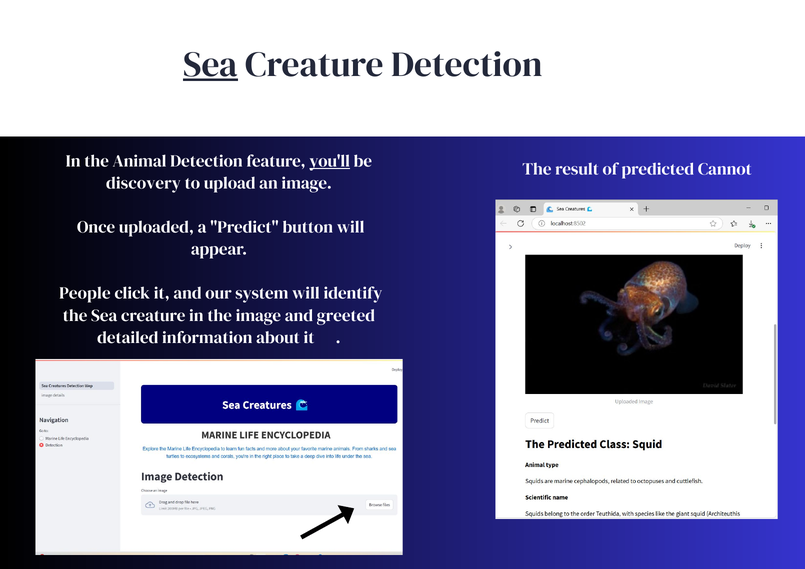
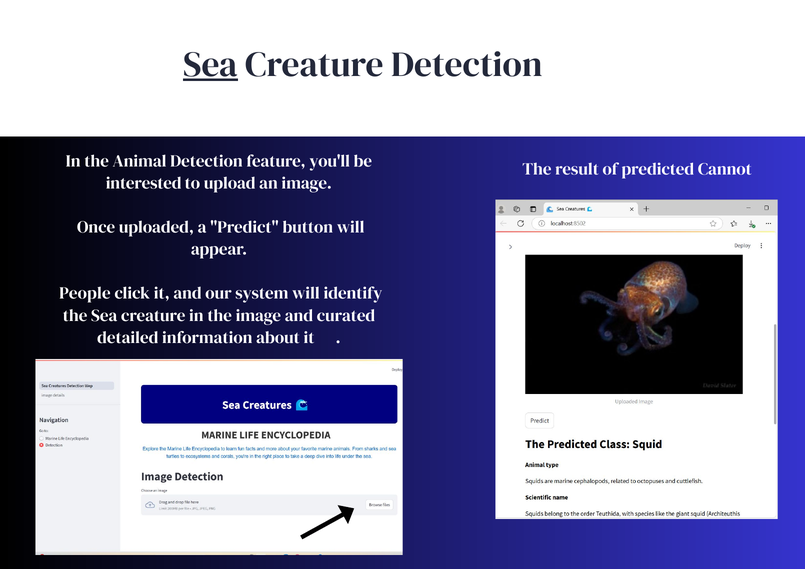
you'll underline: present -> none (330, 161)
discovery: discovery -> interested (144, 183)
greeted: greeted -> curated (346, 316)
